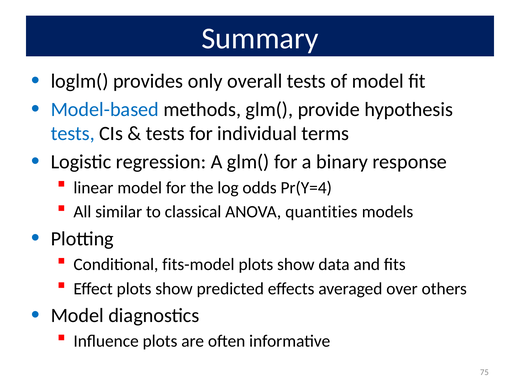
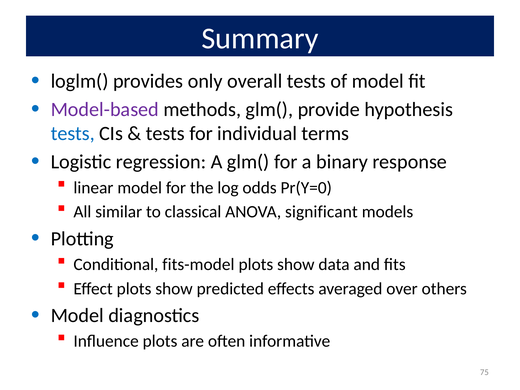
Model-based colour: blue -> purple (105, 109)
Pr(Y=4: Pr(Y=4 -> Pr(Y=0 (306, 188)
quantities: quantities -> significant (321, 212)
